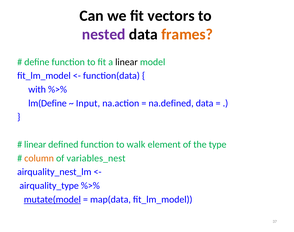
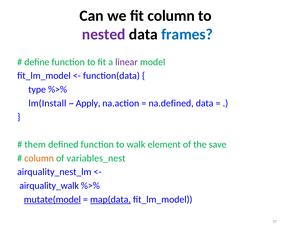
fit vectors: vectors -> column (171, 16)
frames colour: orange -> blue (187, 34)
linear colour: black -> purple (127, 62)
with: with -> type (37, 89)
lm(Define: lm(Define -> lm(Install (47, 103)
Input: Input -> Apply (88, 103)
linear: linear -> them (35, 144)
type: type -> save (218, 144)
airquality_type: airquality_type -> airquality_walk (49, 185)
map(data underline: none -> present (110, 199)
